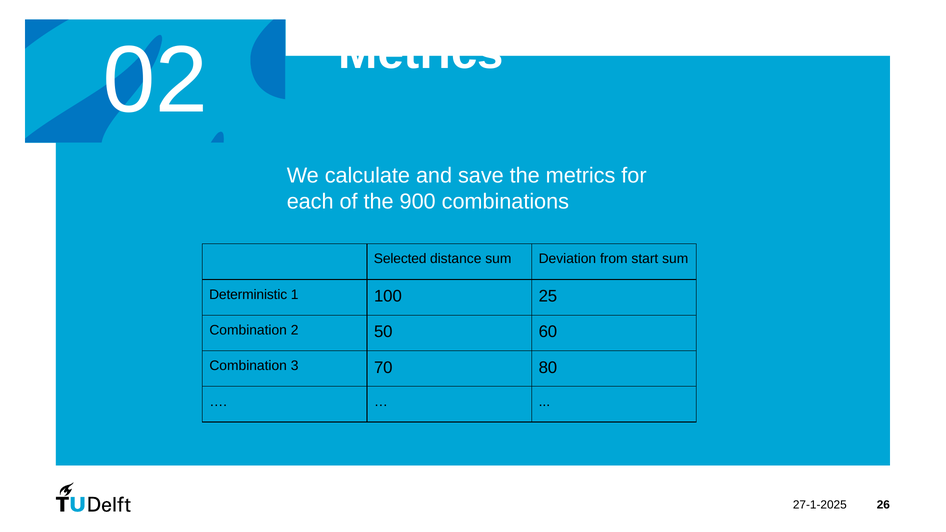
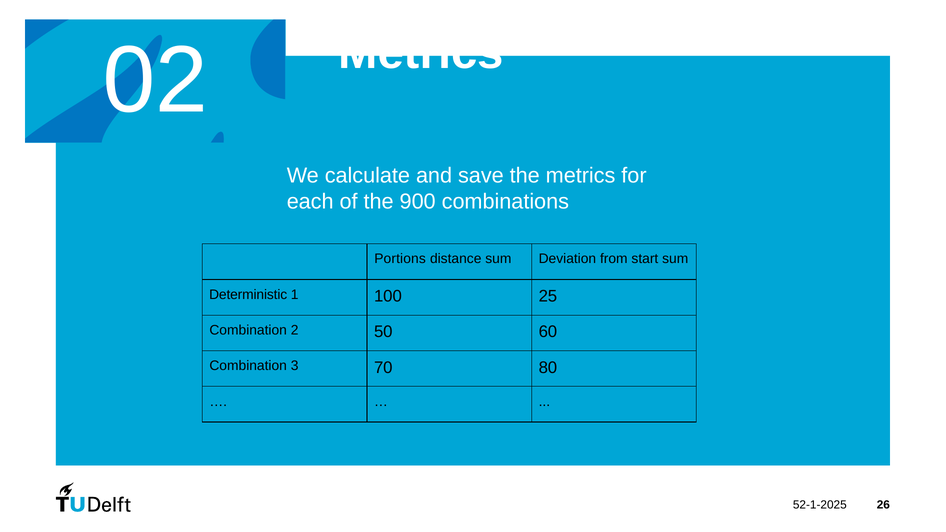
Selected: Selected -> Portions (400, 259)
27-1-2025: 27-1-2025 -> 52-1-2025 (820, 505)
